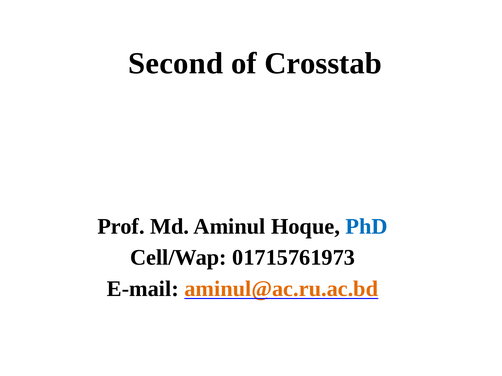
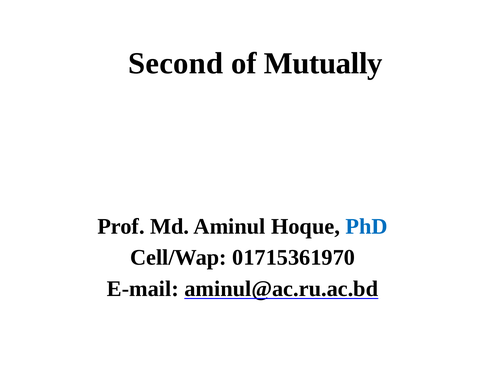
Crosstab: Crosstab -> Mutually (323, 63)
01715761973: 01715761973 -> 01715361970 (294, 258)
aminul@ac.ru.ac.bd colour: orange -> black (281, 289)
